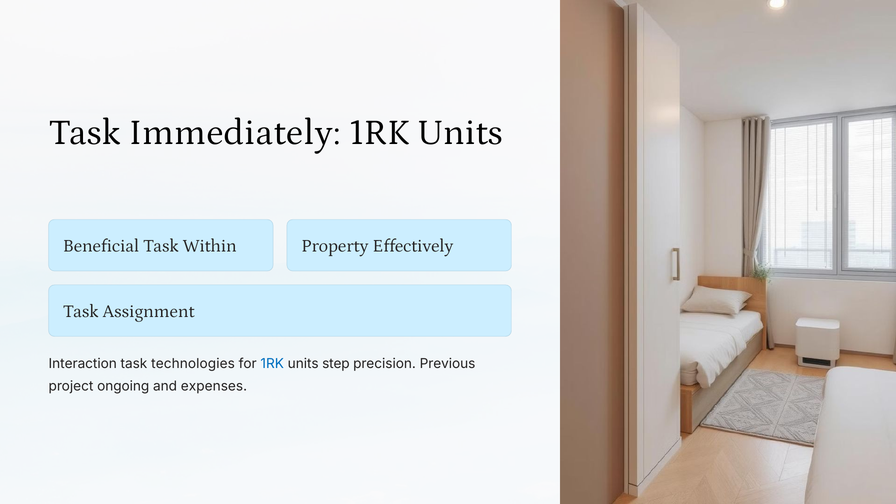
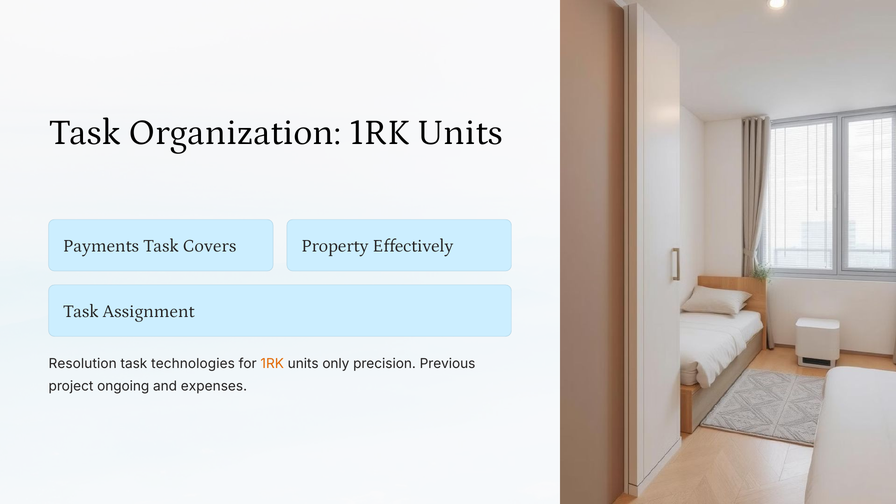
Immediately: Immediately -> Organization (235, 132)
Beneficial: Beneficial -> Payments (101, 246)
Within: Within -> Covers (210, 246)
Interaction: Interaction -> Resolution (83, 364)
1RK colour: blue -> orange (272, 364)
step: step -> only (336, 364)
